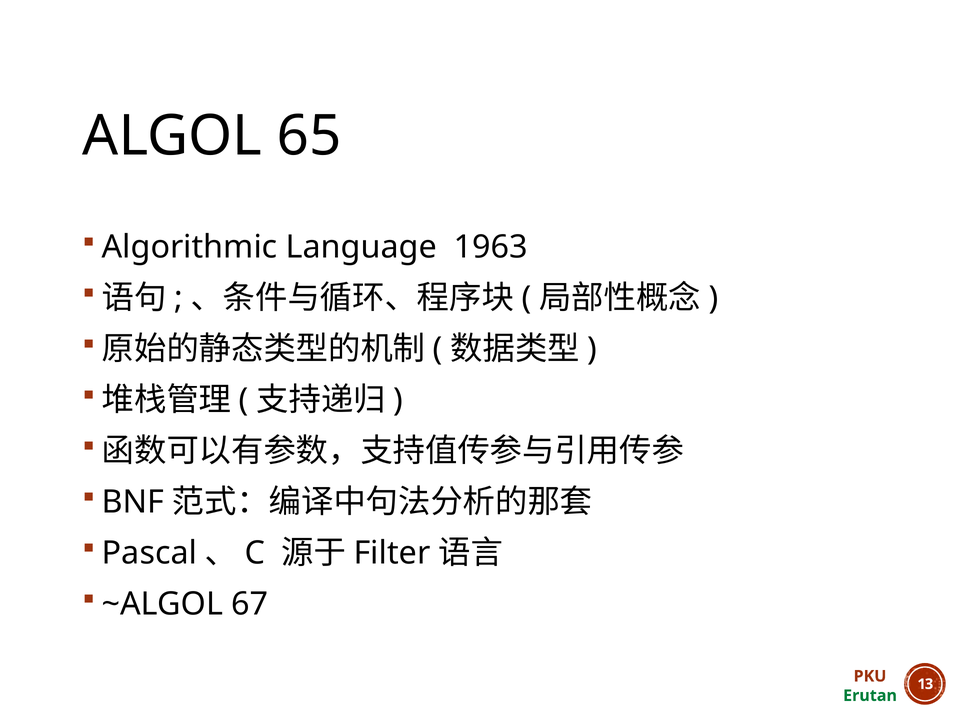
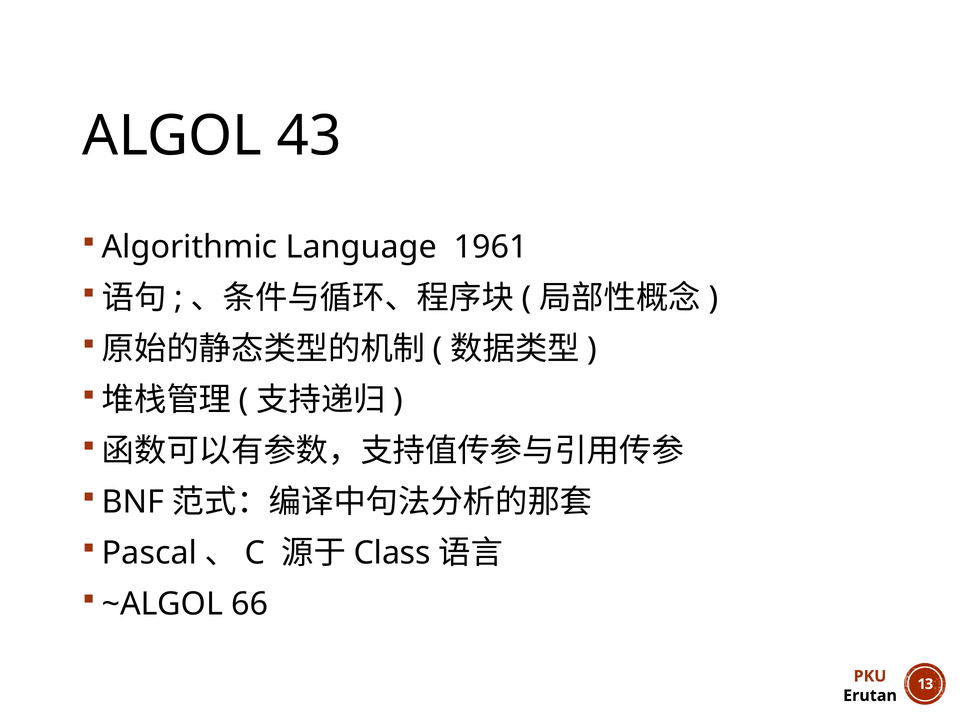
65: 65 -> 43 (309, 136)
1963: 1963 -> 1961 (491, 247)
Filter: Filter -> Class (392, 554)
67: 67 -> 66 (250, 605)
Erutan colour: green -> black (870, 696)
